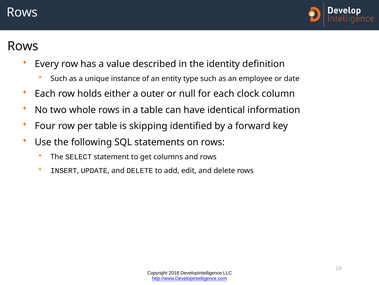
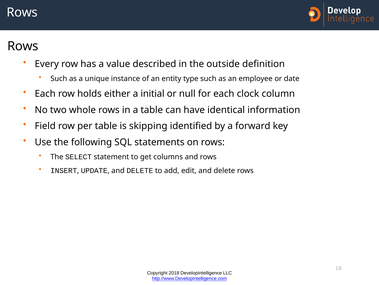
identity: identity -> outside (223, 64)
outer: outer -> initial (153, 94)
Four: Four -> Field (45, 126)
